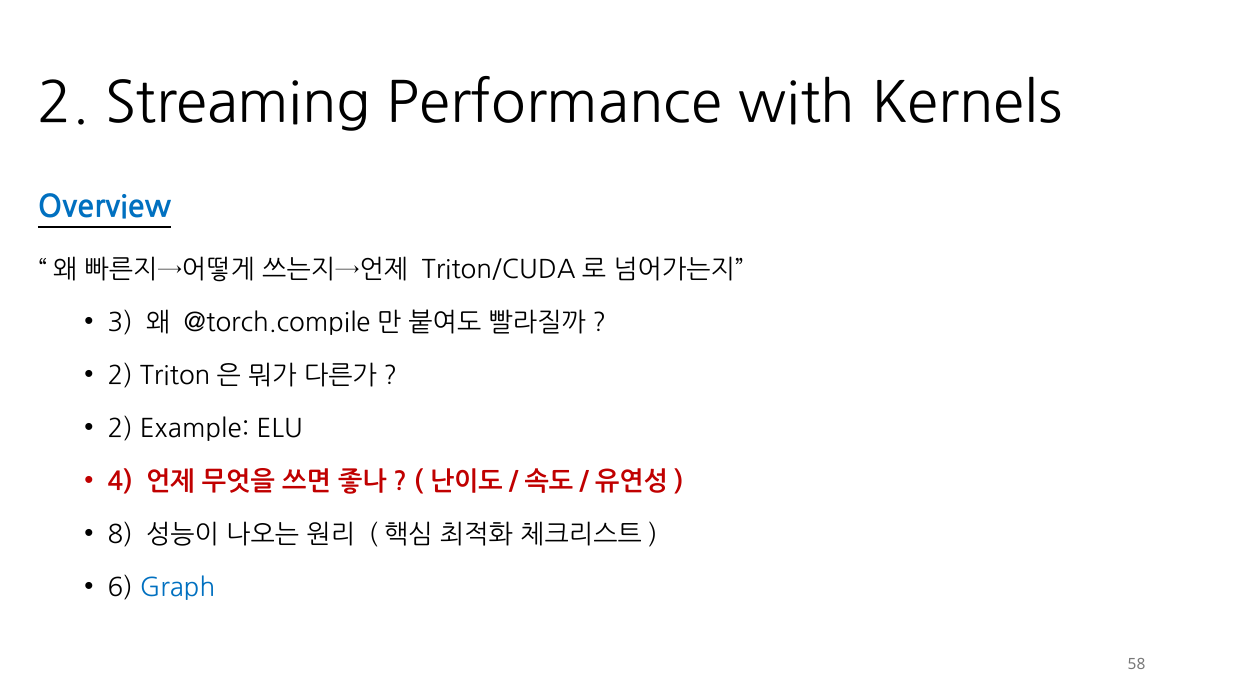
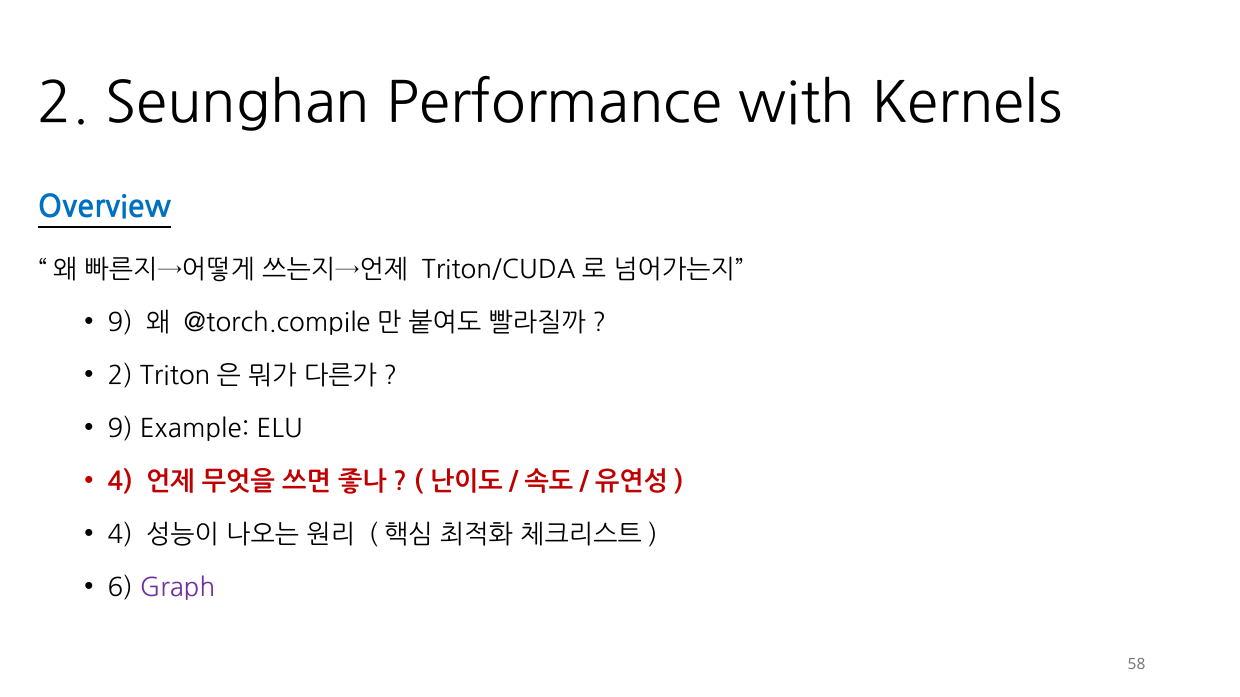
Streaming: Streaming -> Seunghan (238, 104)
3: 3 -> 9 (120, 323)
2: 2 -> 9 (120, 429)
8: 8 -> 4 (120, 535)
Graph colour: blue -> purple (178, 588)
